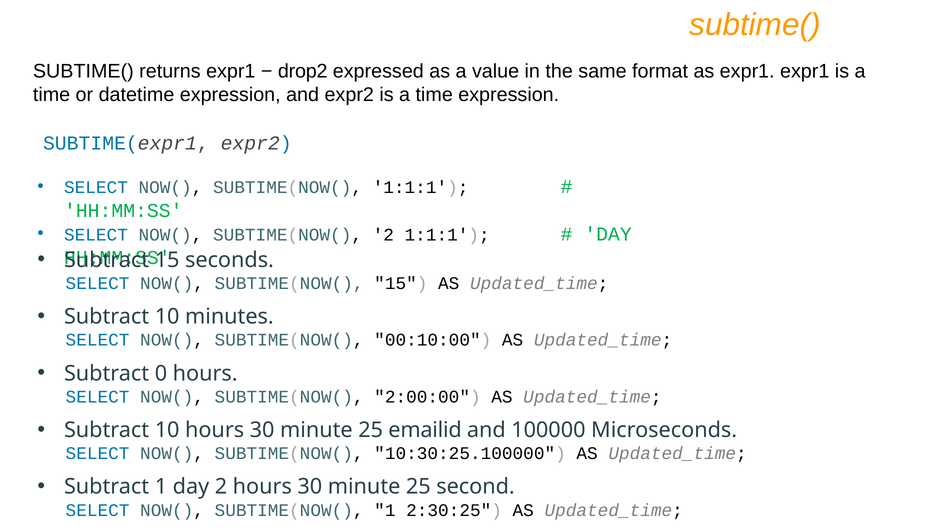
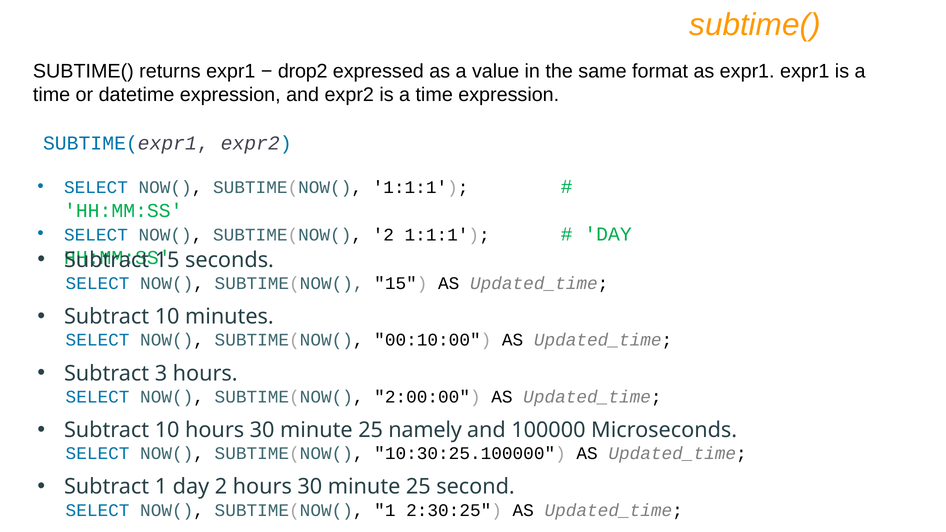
0: 0 -> 3 (161, 373)
emailid: emailid -> namely (425, 430)
